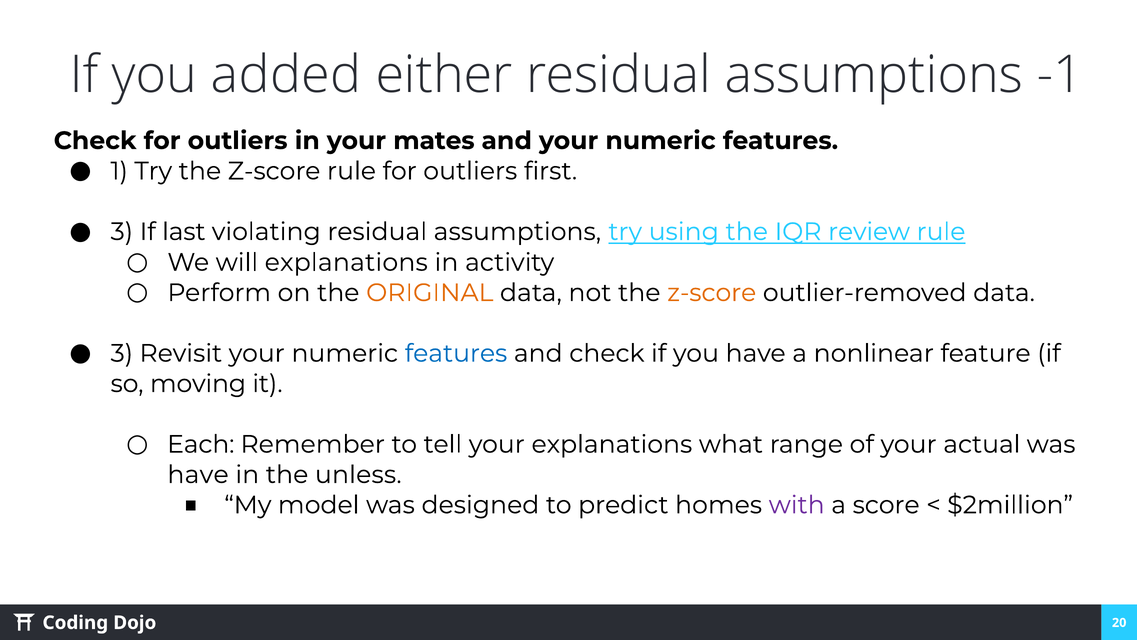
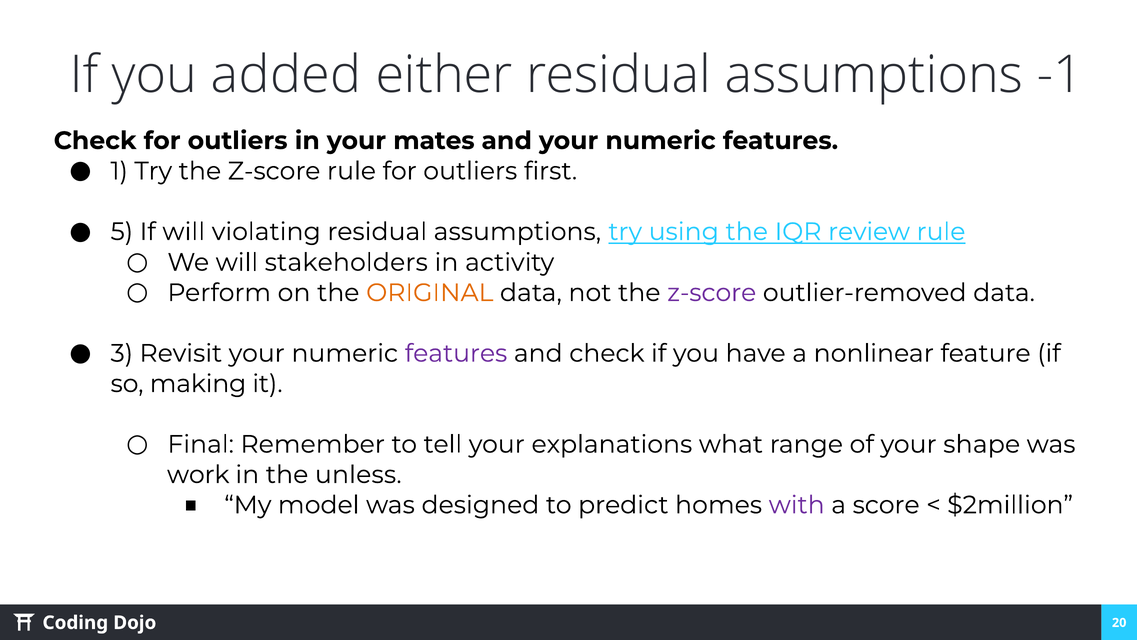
3: 3 -> 5 (122, 232)
If last: last -> will (184, 232)
will explanations: explanations -> stakeholders (346, 262)
z-score colour: orange -> purple (712, 293)
features colour: blue -> purple (456, 353)
moving: moving -> making (198, 383)
Each: Each -> Final (201, 444)
actual: actual -> shape (982, 444)
have: have -> work (198, 474)
